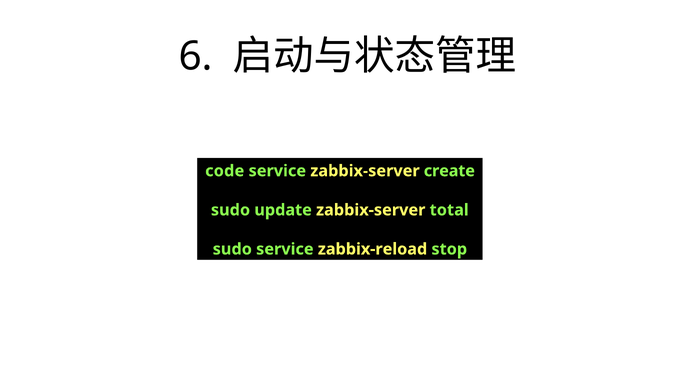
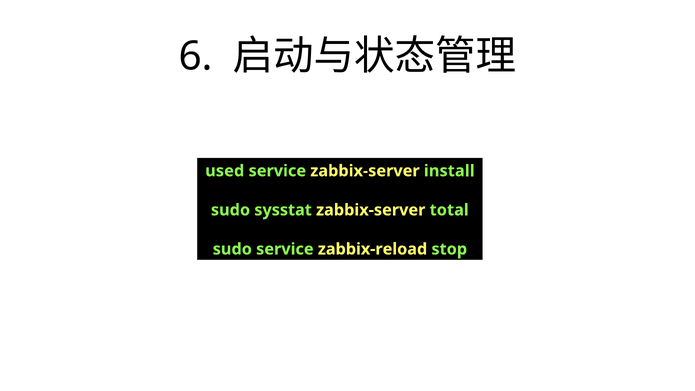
code: code -> used (225, 171)
create: create -> install (449, 171)
update: update -> sysstat (283, 210)
